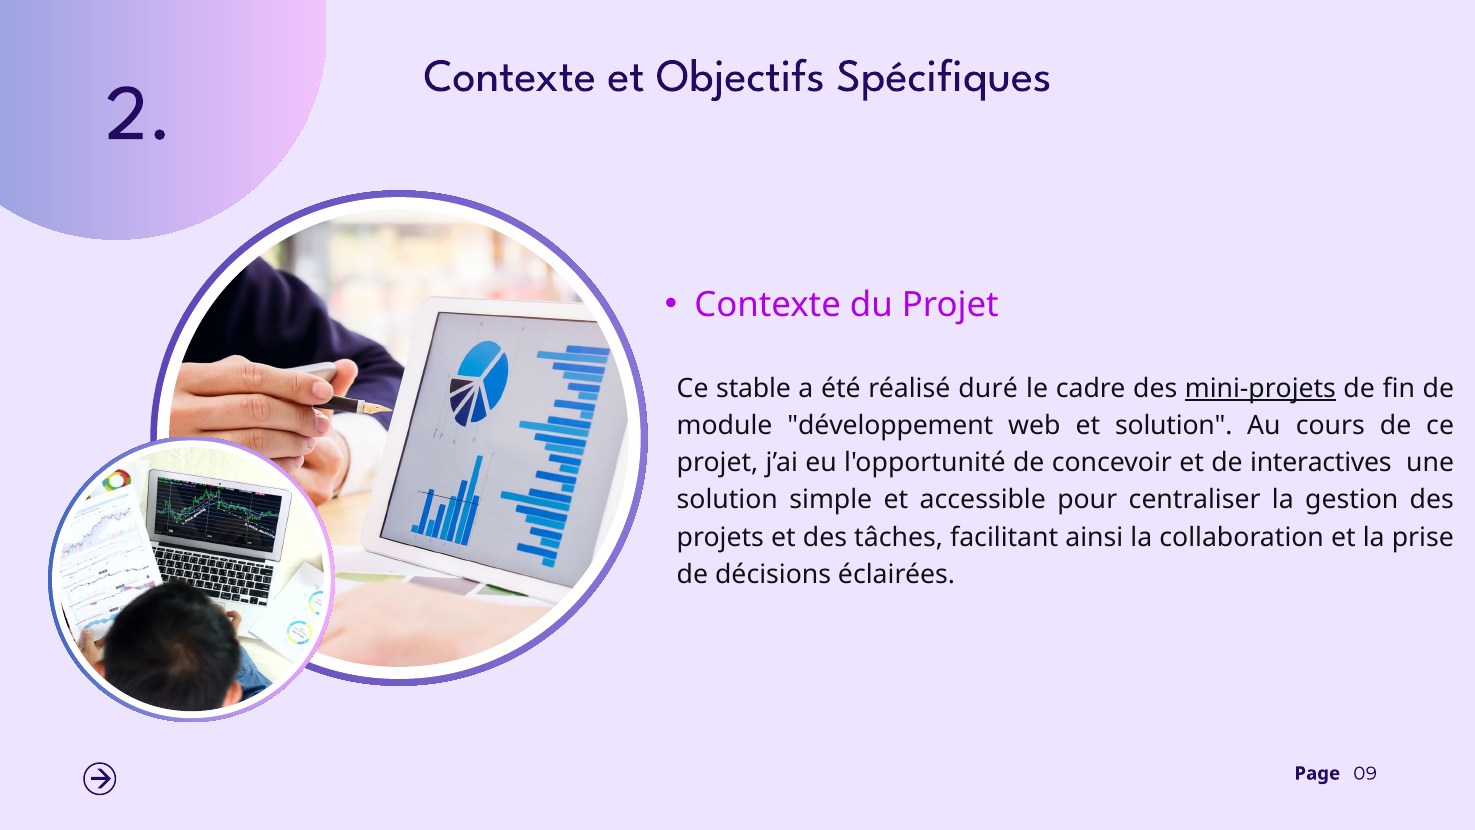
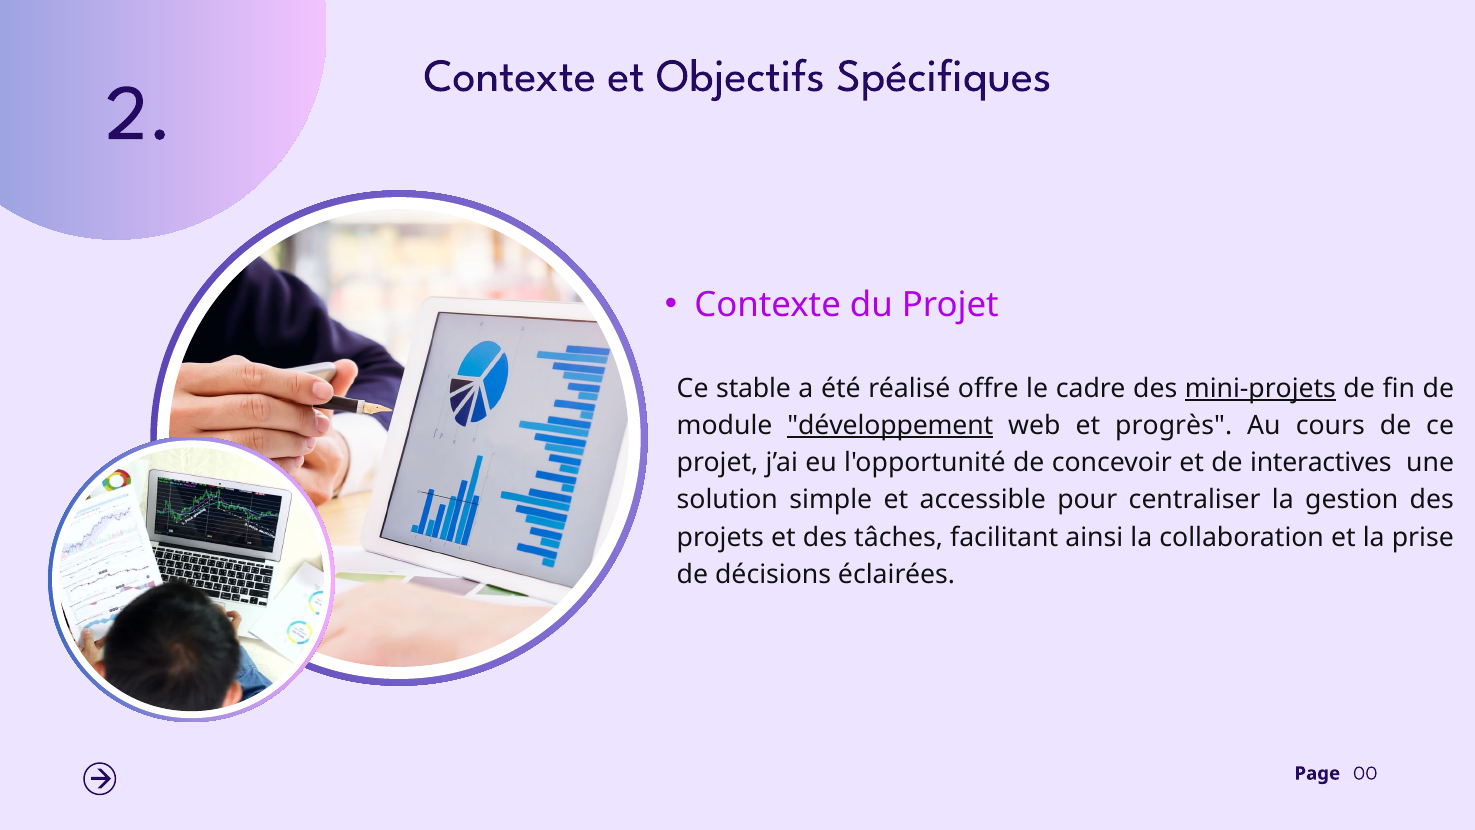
duré: duré -> offre (988, 388)
développement underline: none -> present (890, 425)
et solution: solution -> progrès (1174, 425)
09: 09 -> 00 (1365, 773)
